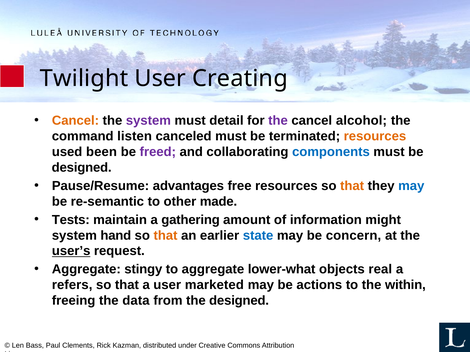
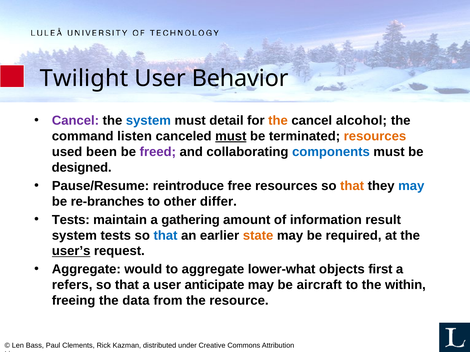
Creating: Creating -> Behavior (240, 78)
Cancel colour: orange -> purple (75, 121)
system colour: purple -> blue (148, 121)
the colour: purple -> orange (278, 121)
must underline: none -> present (231, 136)
advantages: advantages -> reintroduce (188, 186)
re-semantic: re-semantic -> re-branches (107, 202)
made: made -> differ (218, 202)
might: might -> result (383, 220)
system hand: hand -> tests (116, 236)
that colour: orange -> blue (165, 236)
state colour: blue -> orange (258, 236)
concern: concern -> required (354, 236)
stingy: stingy -> would (143, 270)
real: real -> first (380, 270)
marketed: marketed -> anticipate (214, 285)
actions: actions -> aircraft (319, 285)
the designed: designed -> resource (239, 301)
